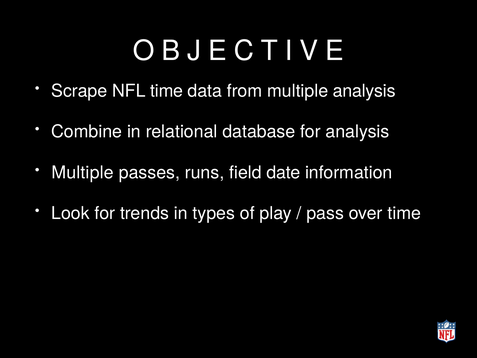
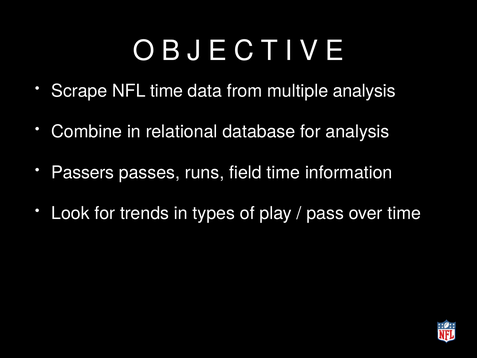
Multiple: Multiple -> Passers (83, 172)
field date: date -> time (283, 172)
